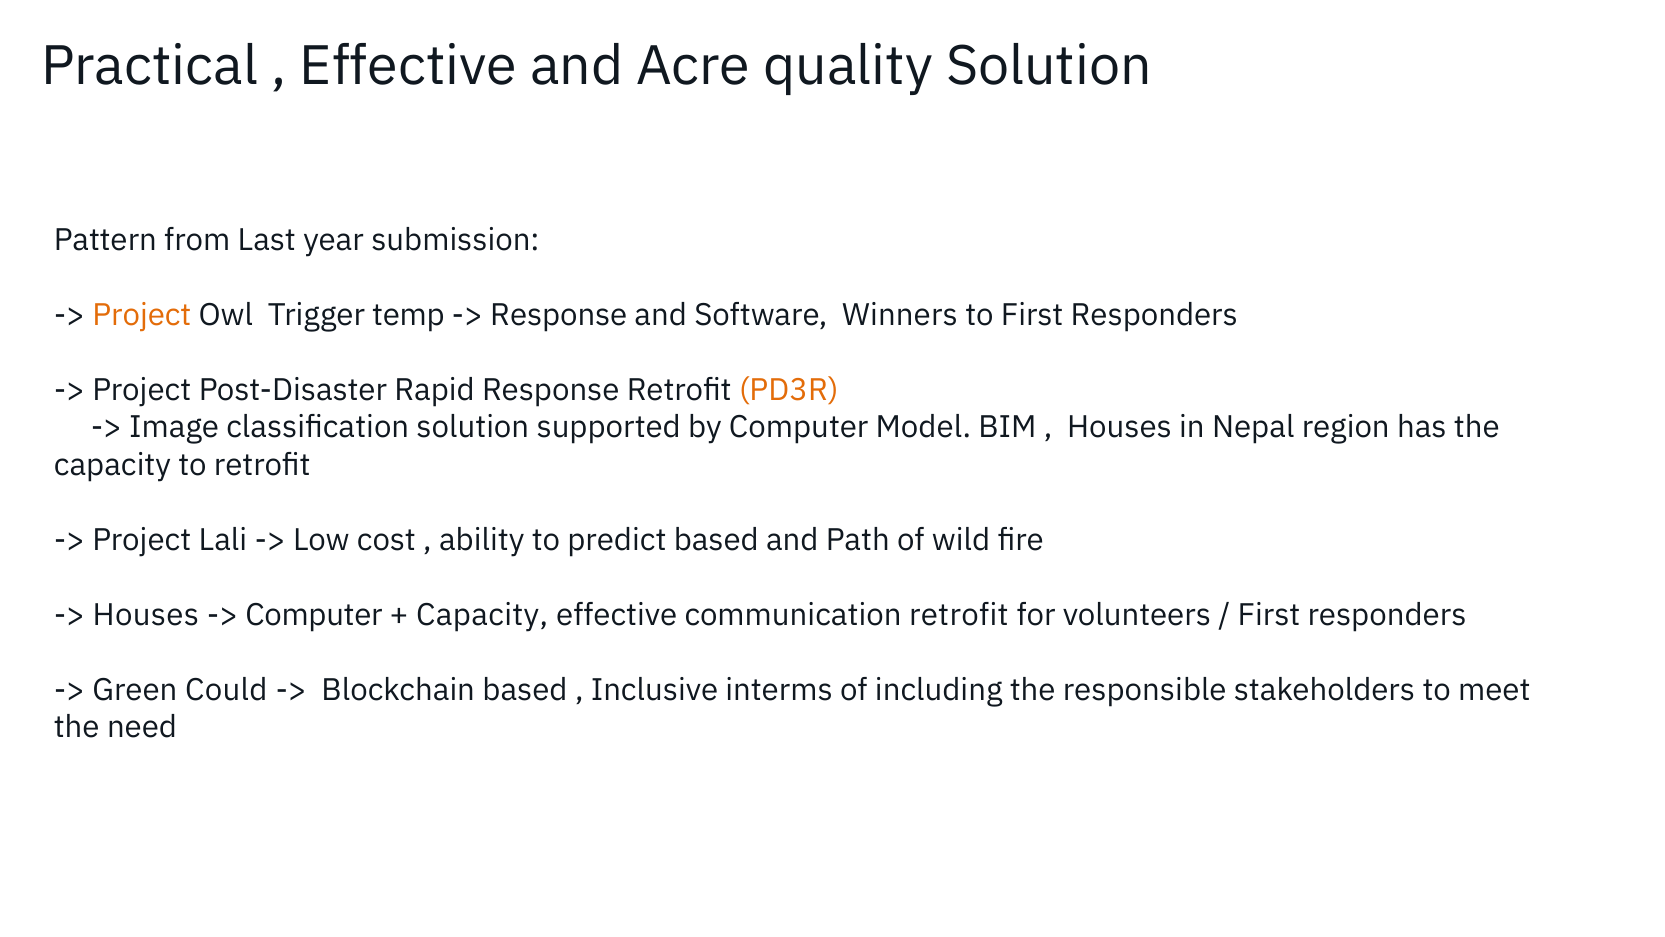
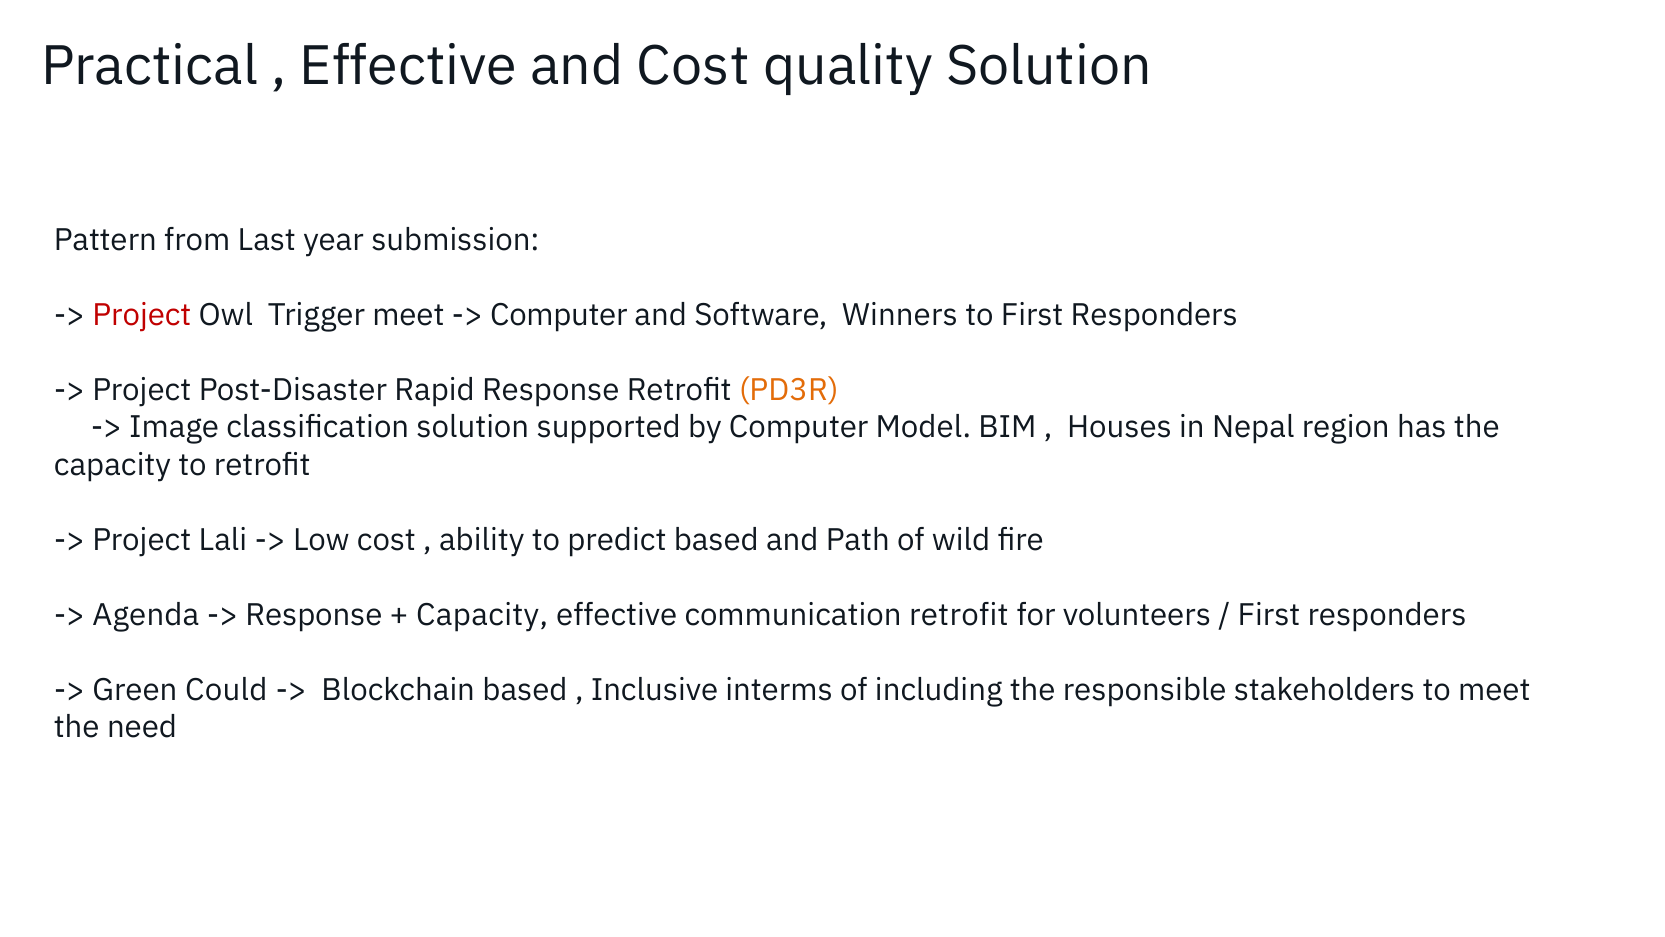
and Acre: Acre -> Cost (693, 66)
Project colour: orange -> red (142, 315)
Trigger temp: temp -> meet (408, 315)
Response: Response -> Computer (559, 315)
Houses: Houses -> Agenda (146, 615)
Computer: Computer -> Response (314, 615)
